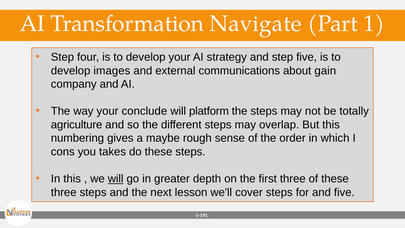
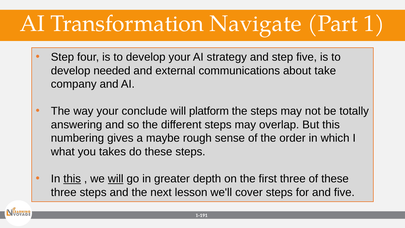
images: images -> needed (112, 71)
gain: gain -> take (325, 71)
agriculture: agriculture -> answering (77, 125)
cons: cons -> what (63, 152)
this underline: none -> present (72, 179)
